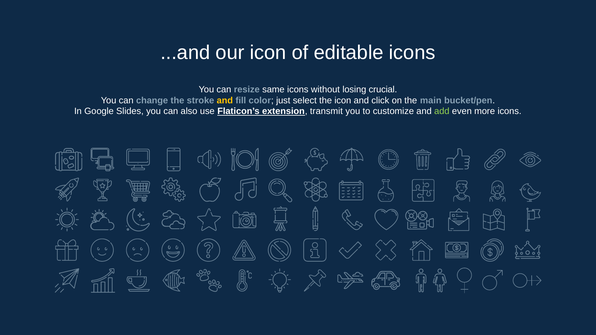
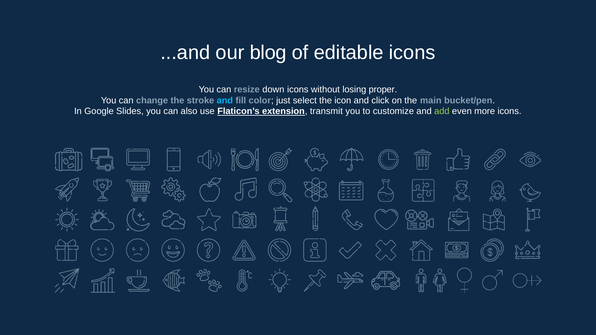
our icon: icon -> blog (268, 53)
same: same -> down (273, 89)
crucial: crucial -> proper (383, 89)
and colour: yellow -> light blue (225, 100)
